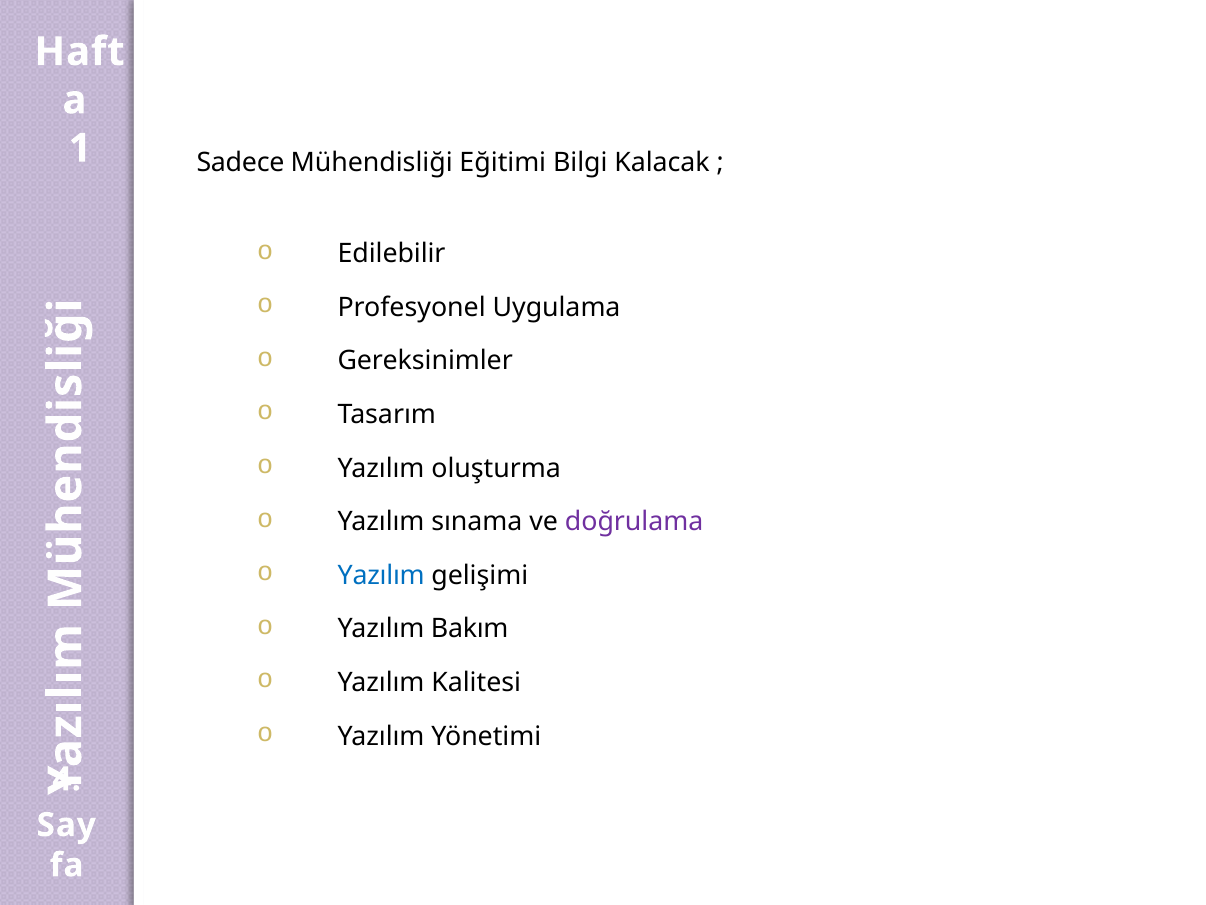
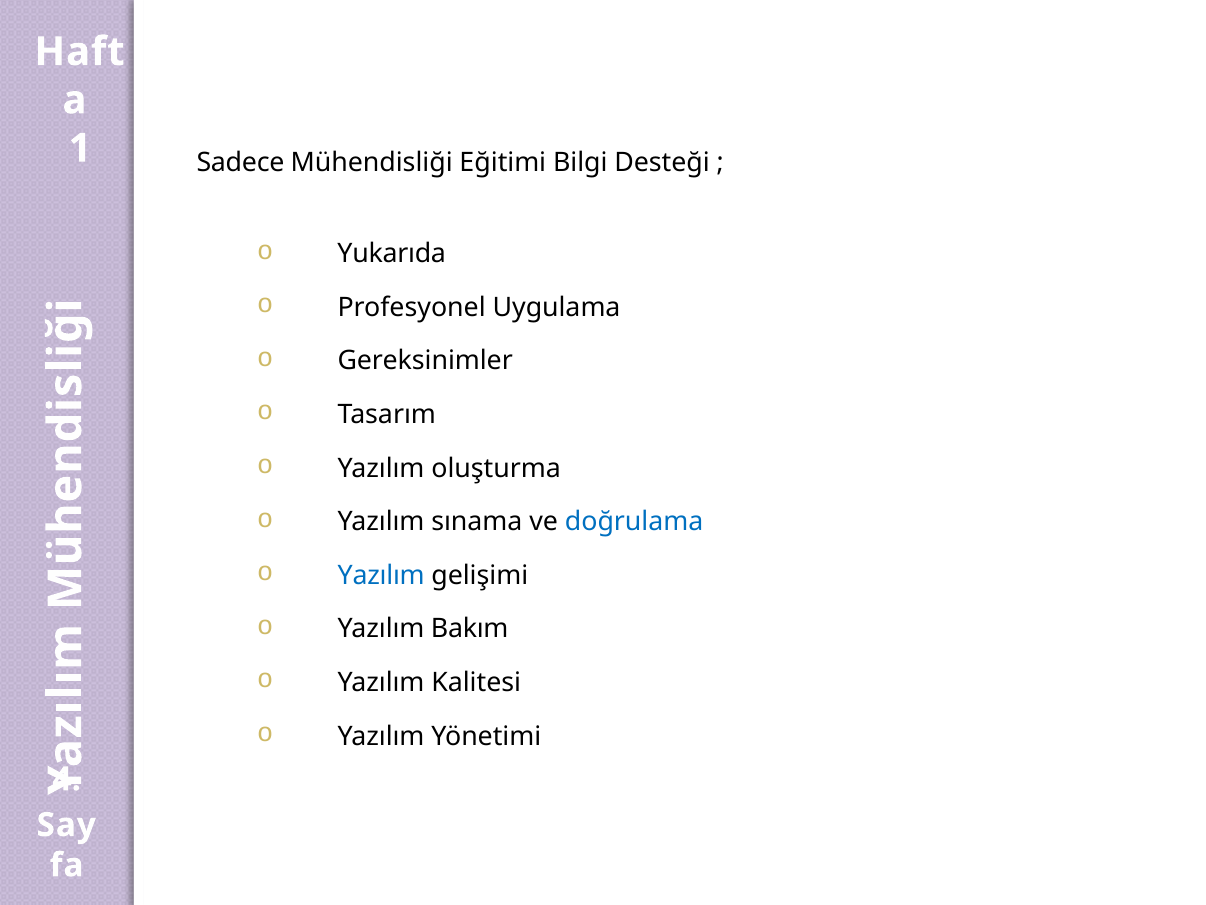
Kalacak: Kalacak -> Desteği (662, 163)
Edilebilir: Edilebilir -> Yukarıda (392, 254)
doğrulama colour: purple -> blue (634, 522)
